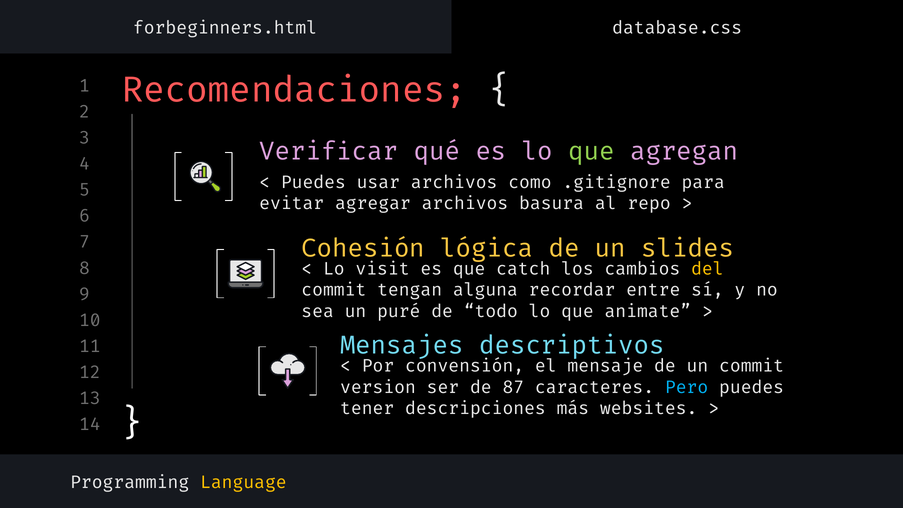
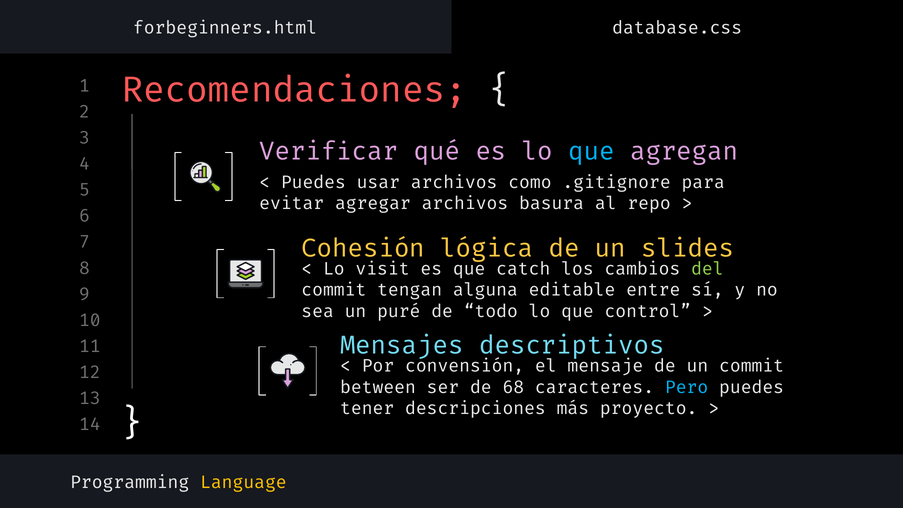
que colour: light green -> light blue (591, 151)
del colour: yellow -> light green (707, 269)
recordar: recordar -> editable (572, 290)
animate: animate -> control (648, 311)
version: version -> between (378, 387)
87: 87 -> 68 (513, 387)
websites: websites -> proyecto (649, 408)
